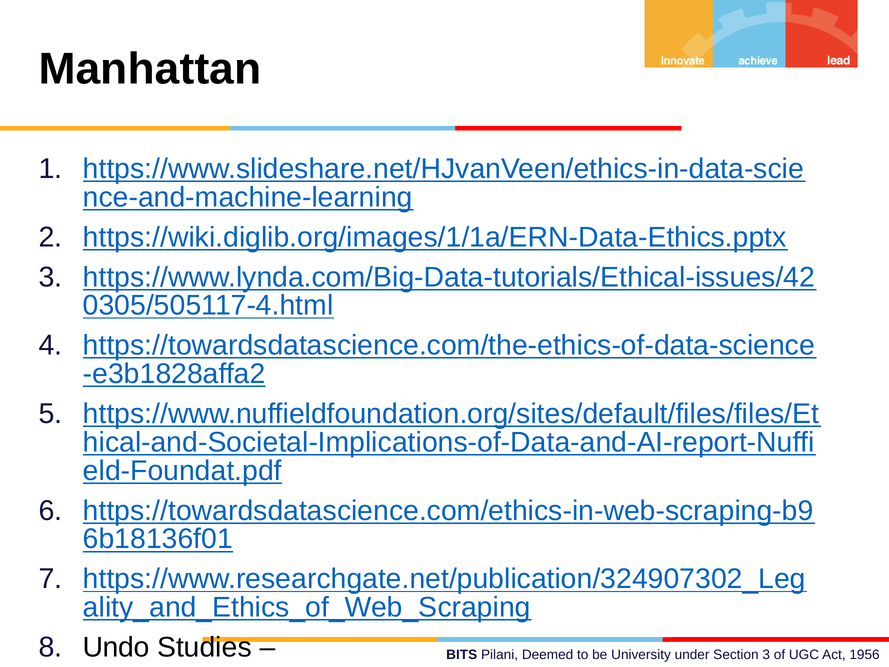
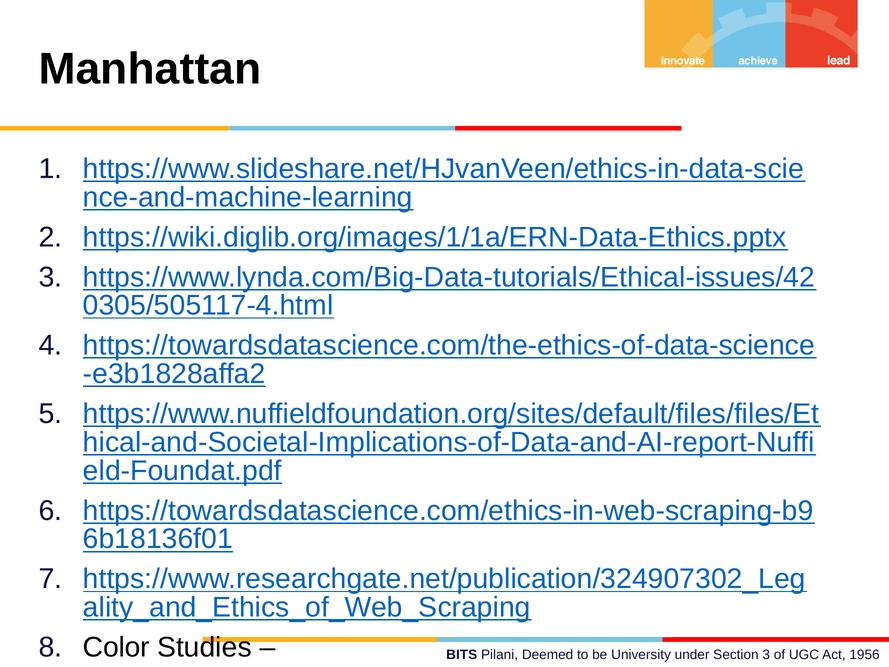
Undo: Undo -> Color (116, 647)
